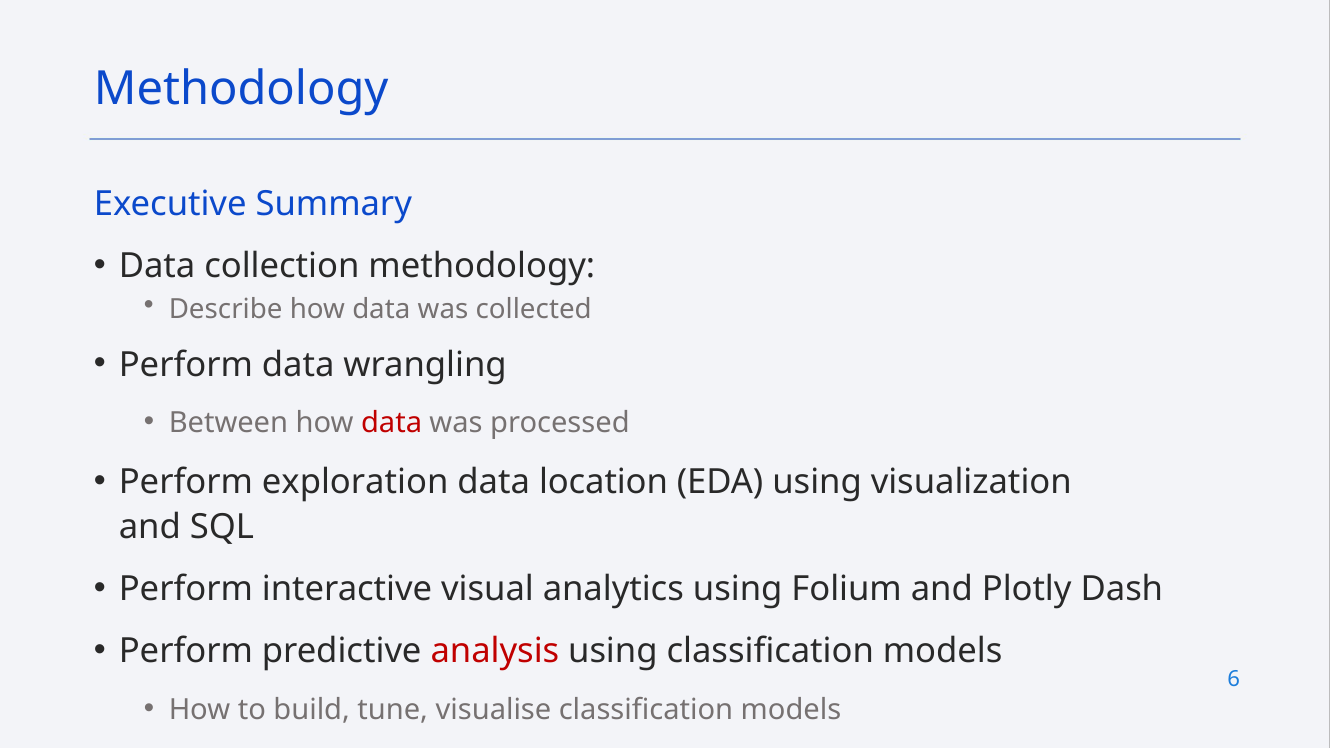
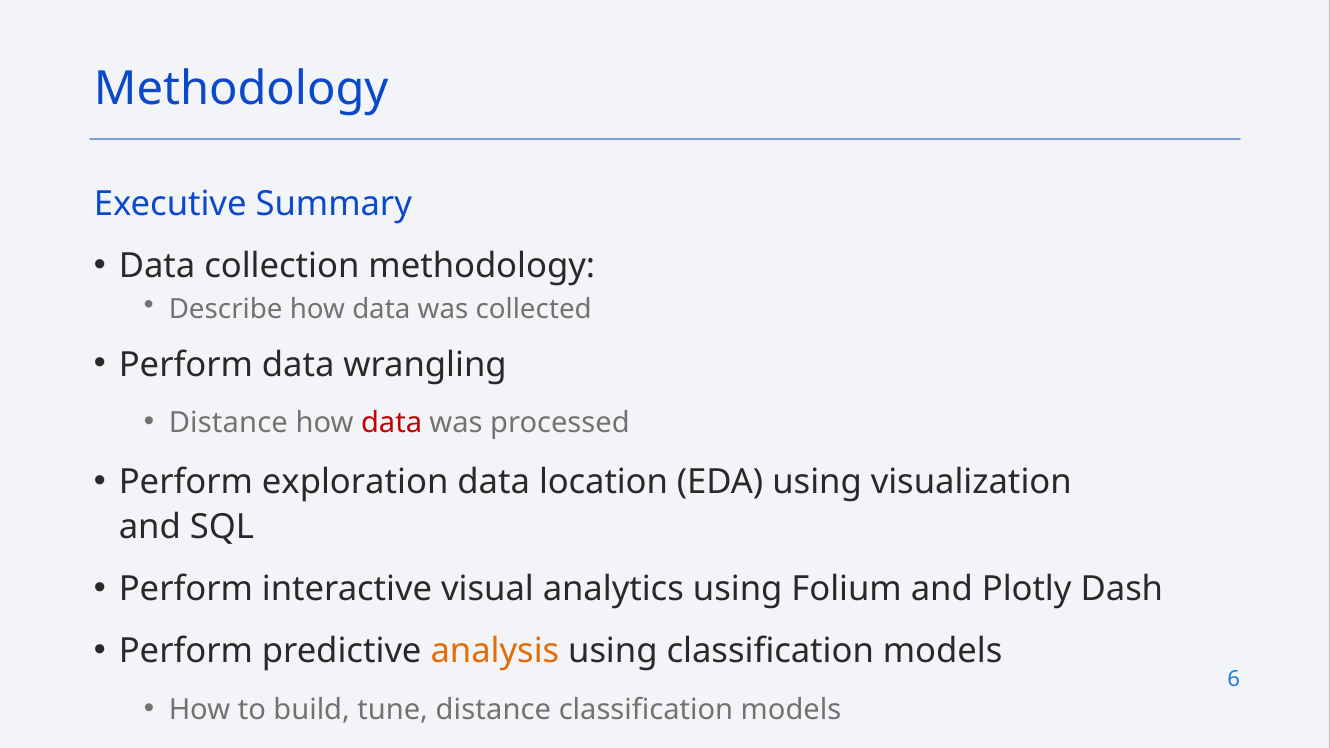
Between: Between -> Distance (228, 423)
analysis colour: red -> orange (495, 651)
tune visualise: visualise -> distance (493, 710)
